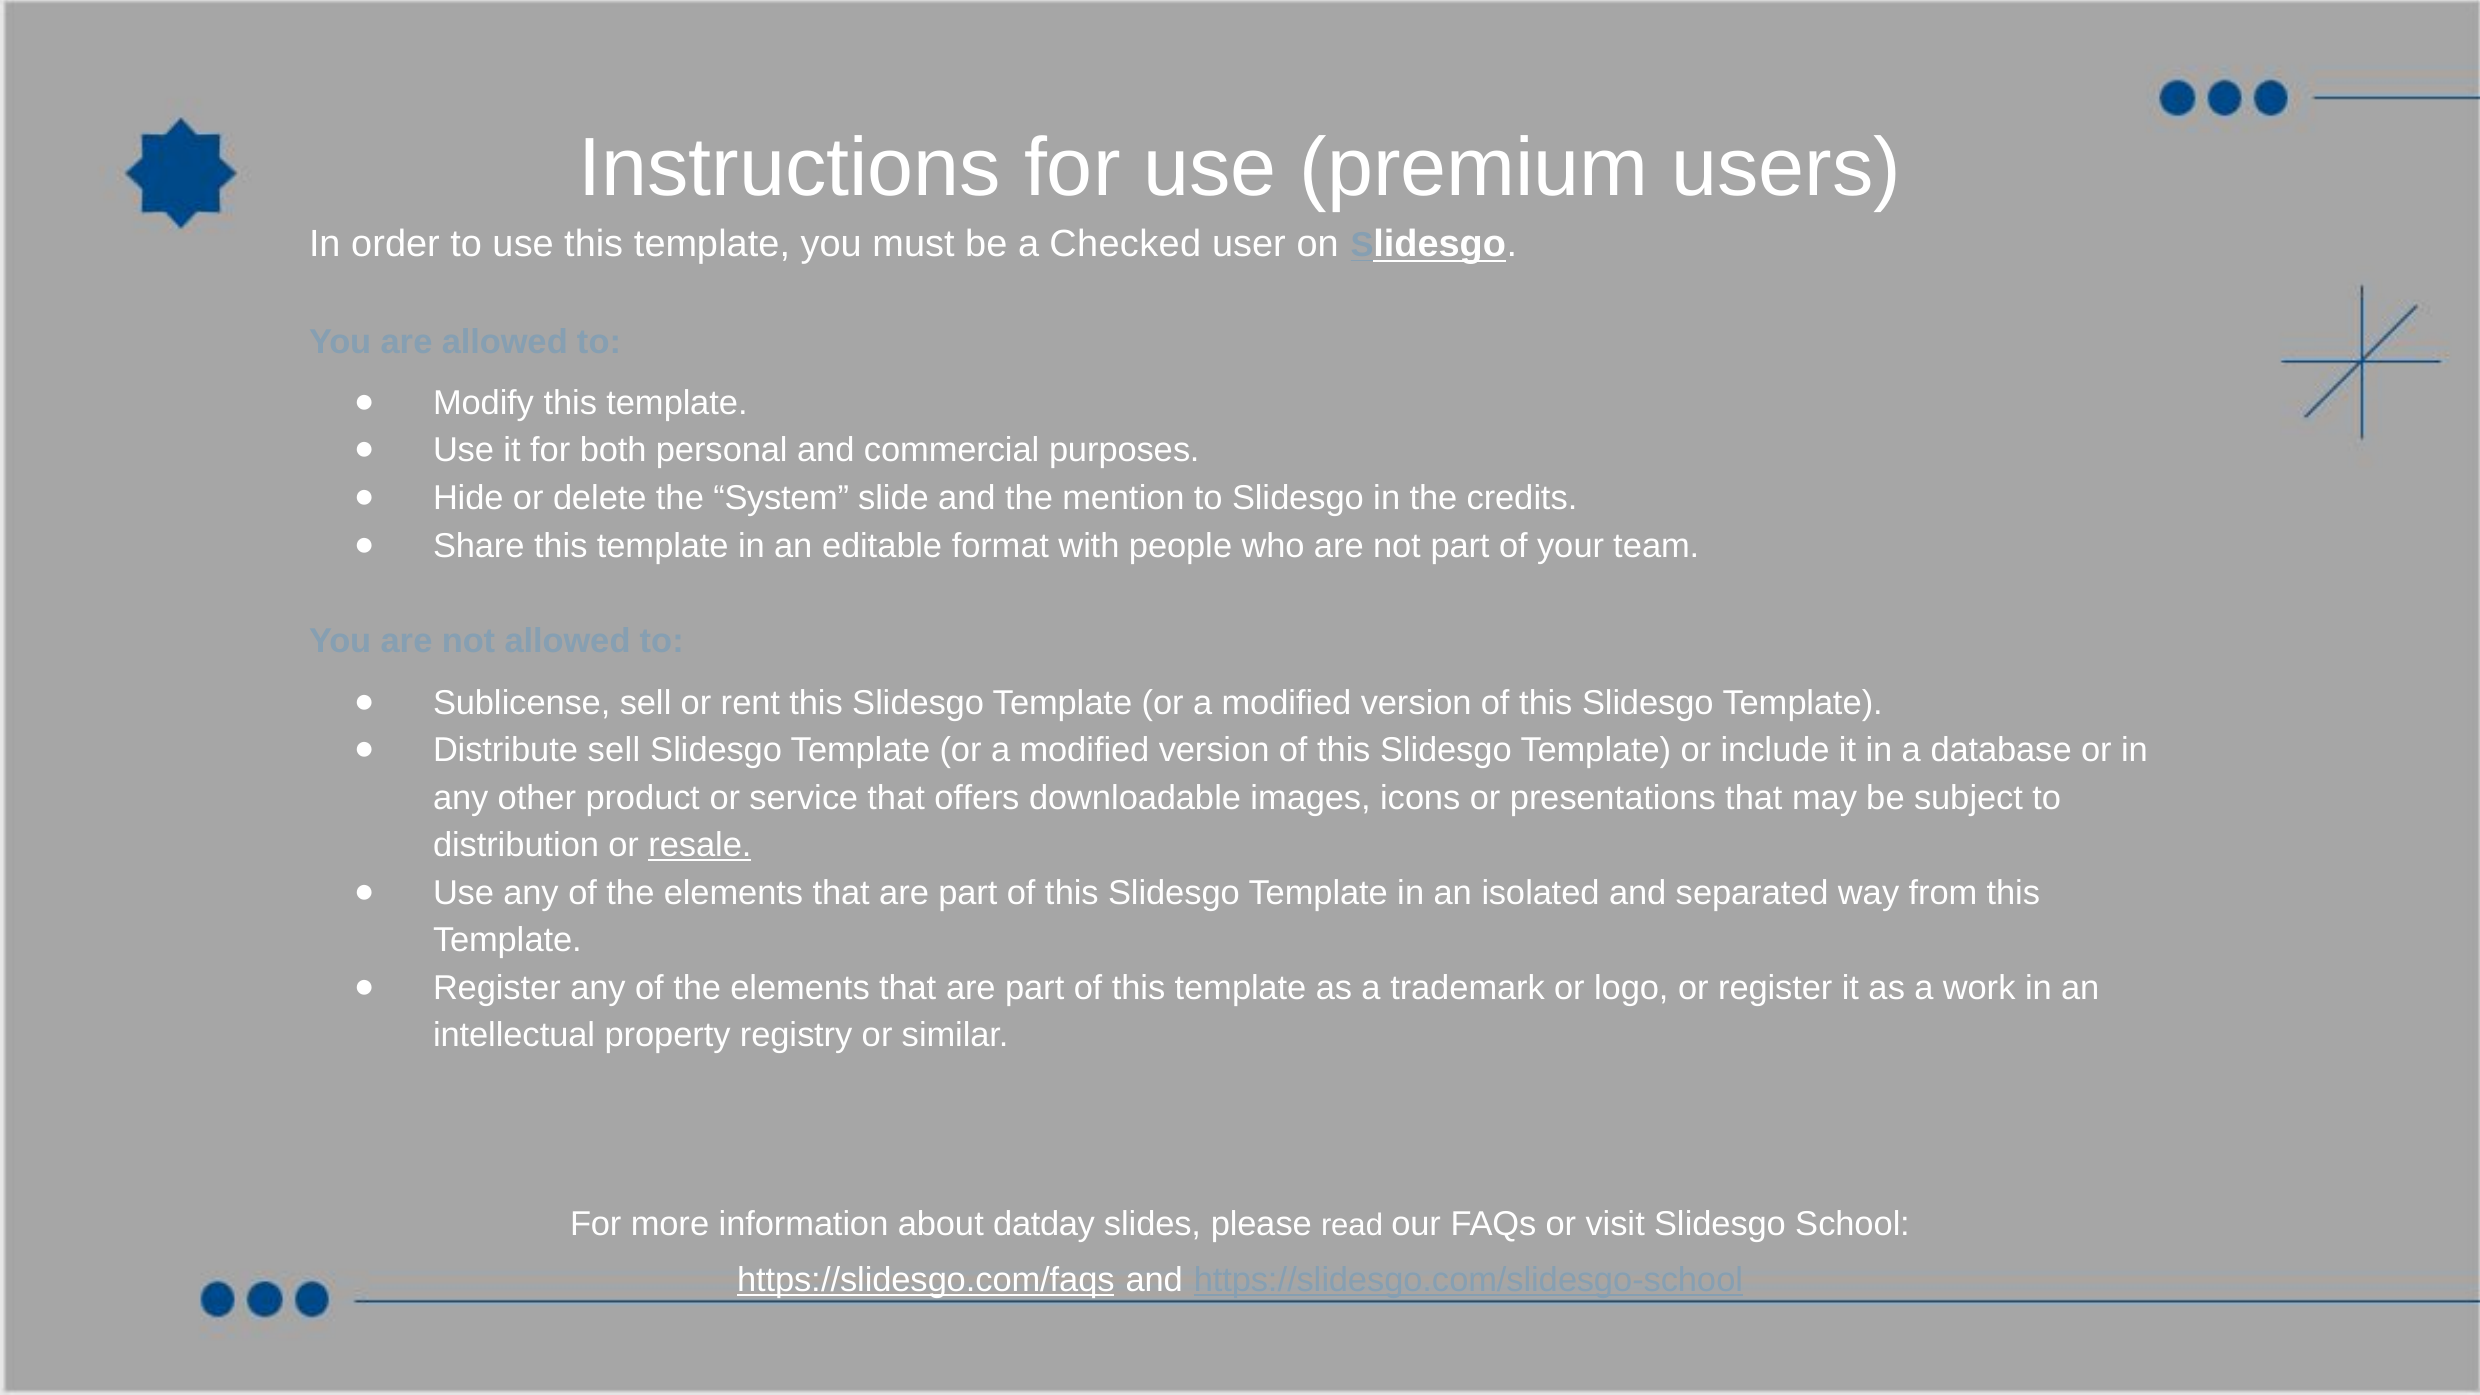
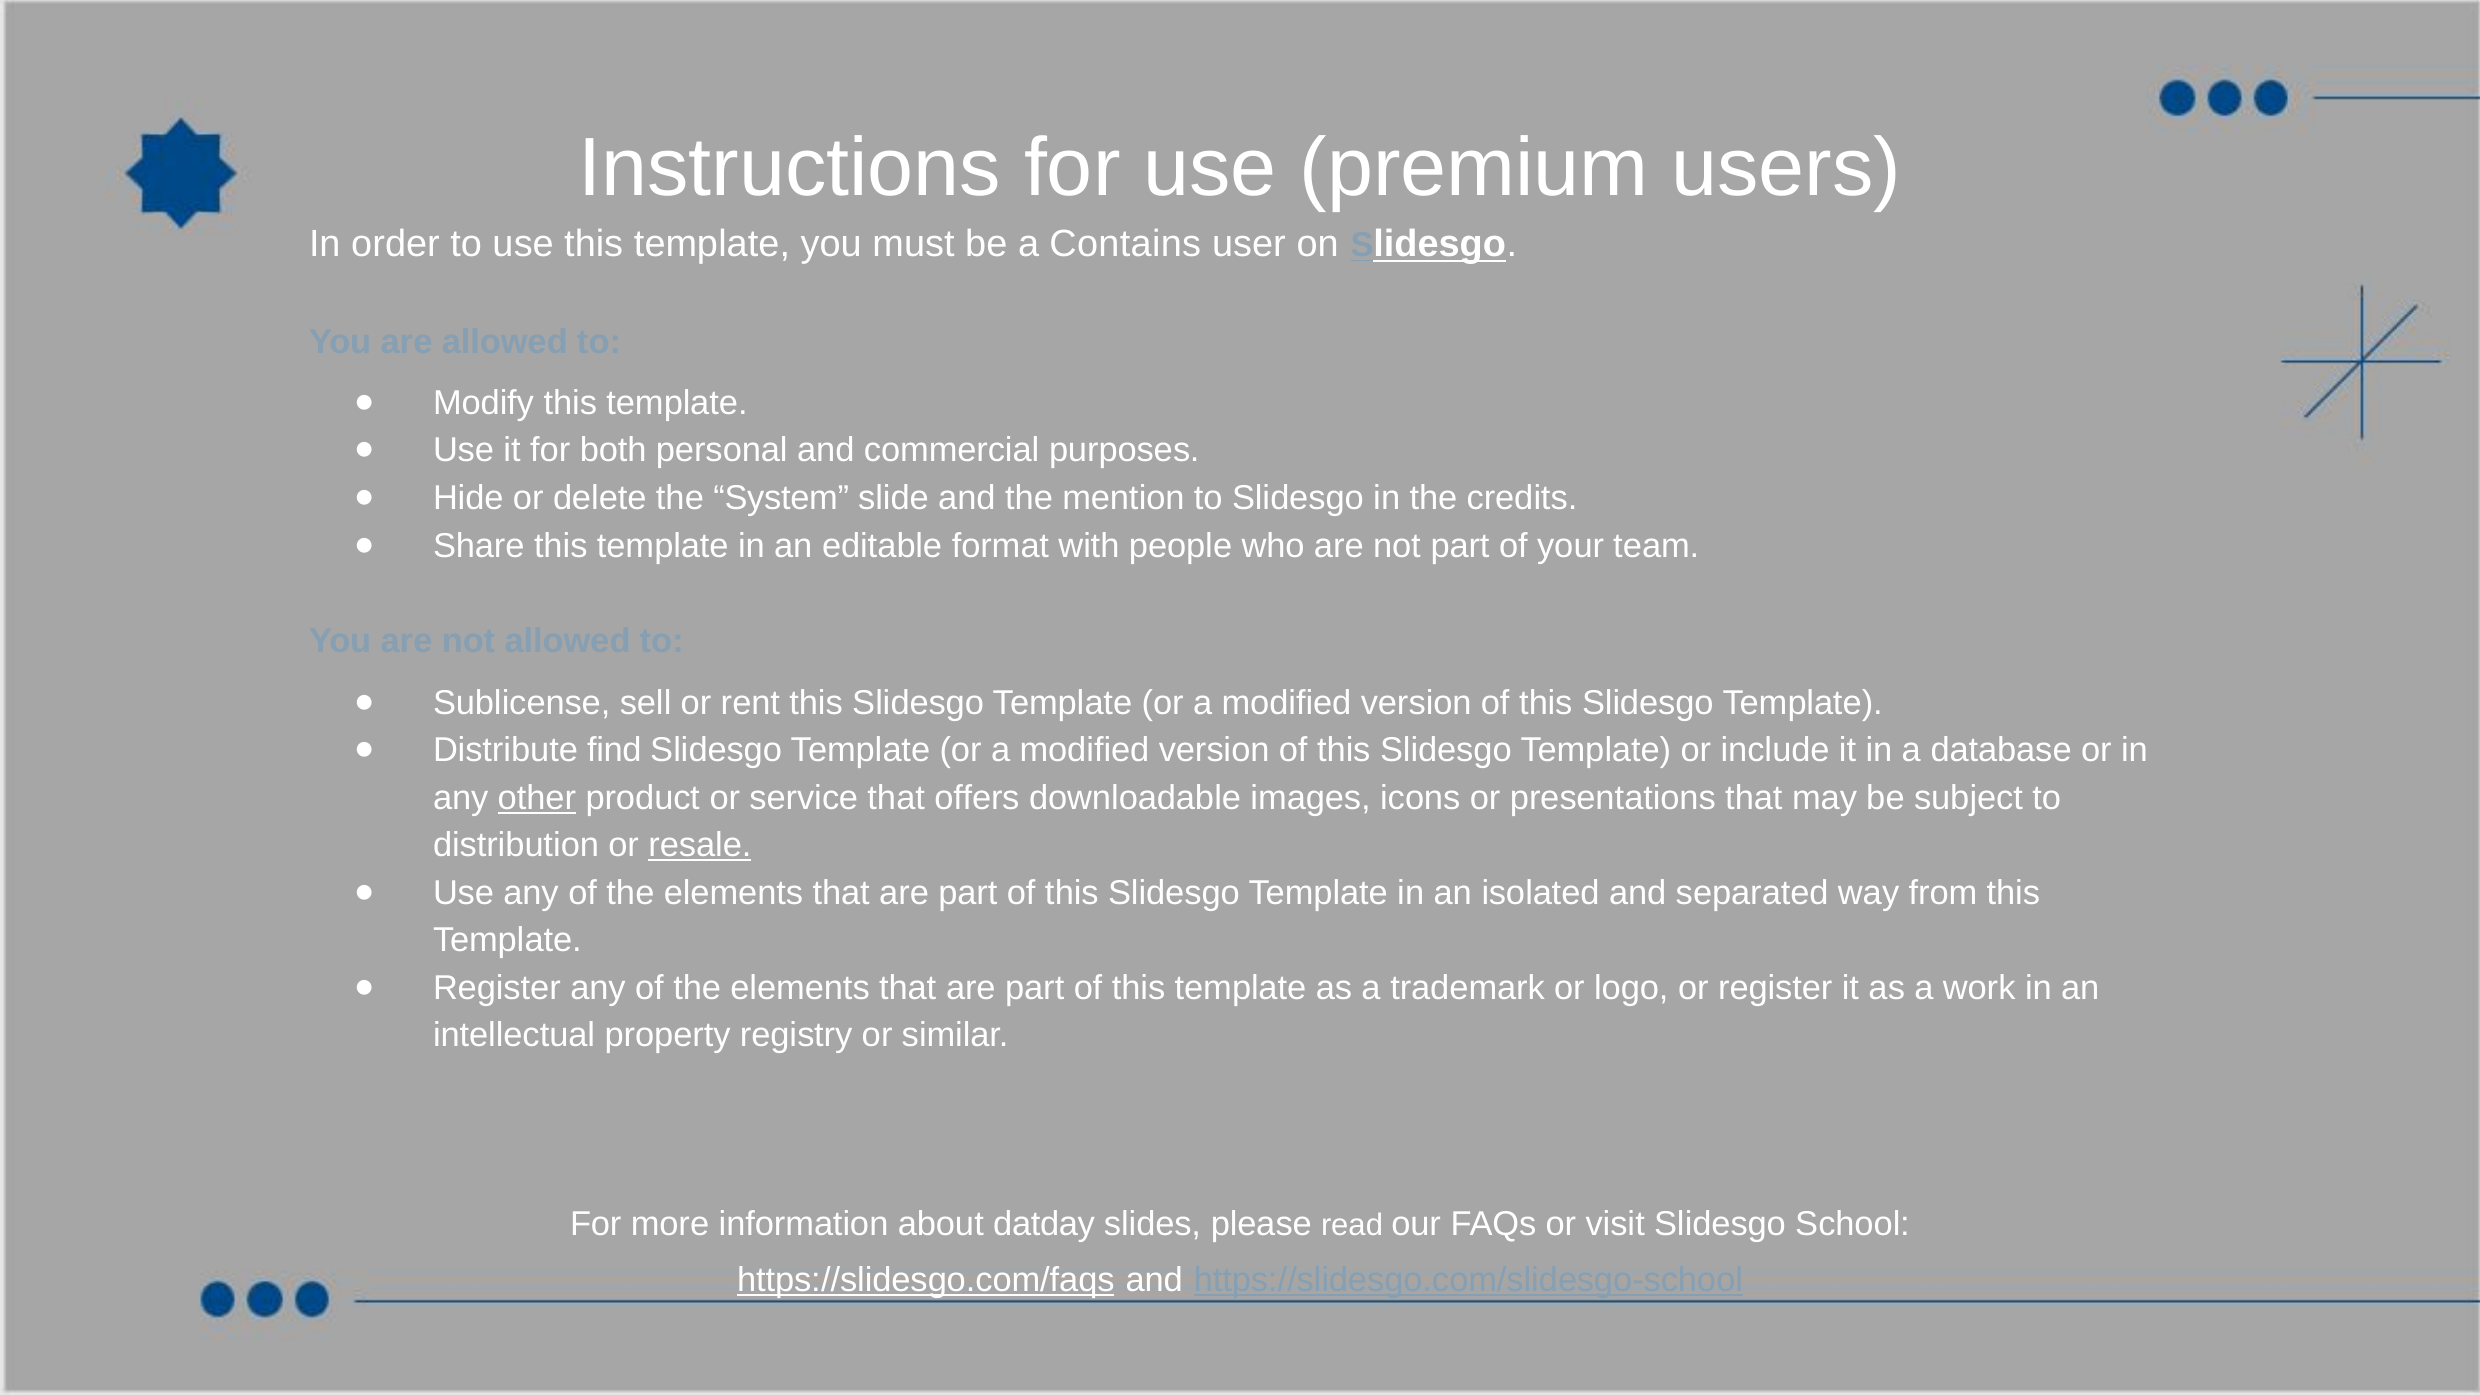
Checked: Checked -> Contains (1125, 244)
Distribute sell: sell -> find (614, 750)
other underline: none -> present (537, 798)
